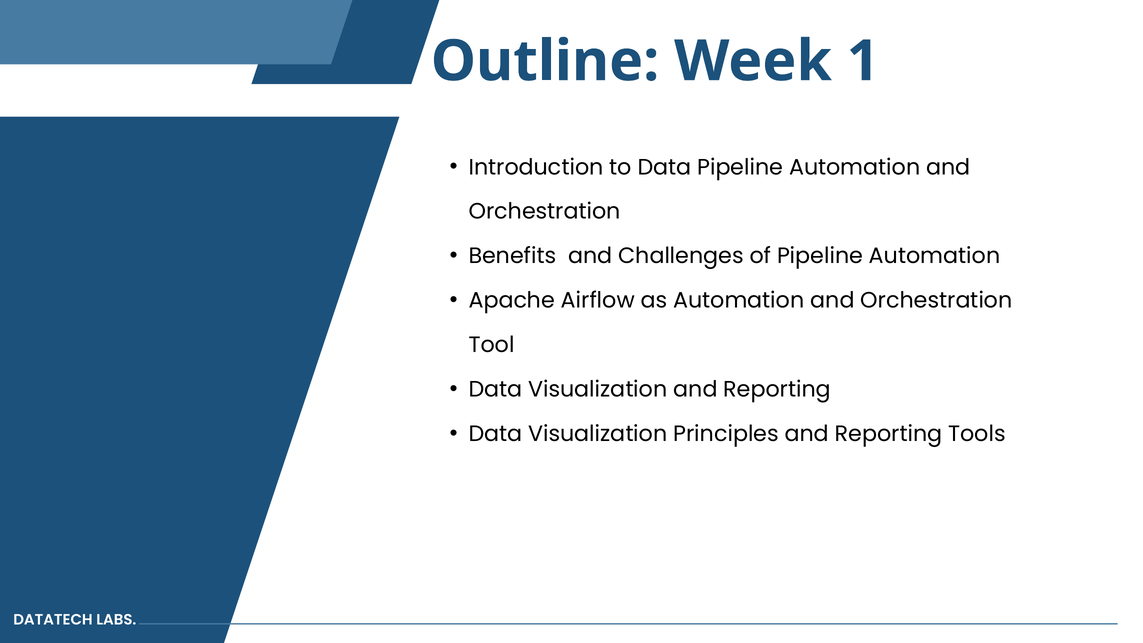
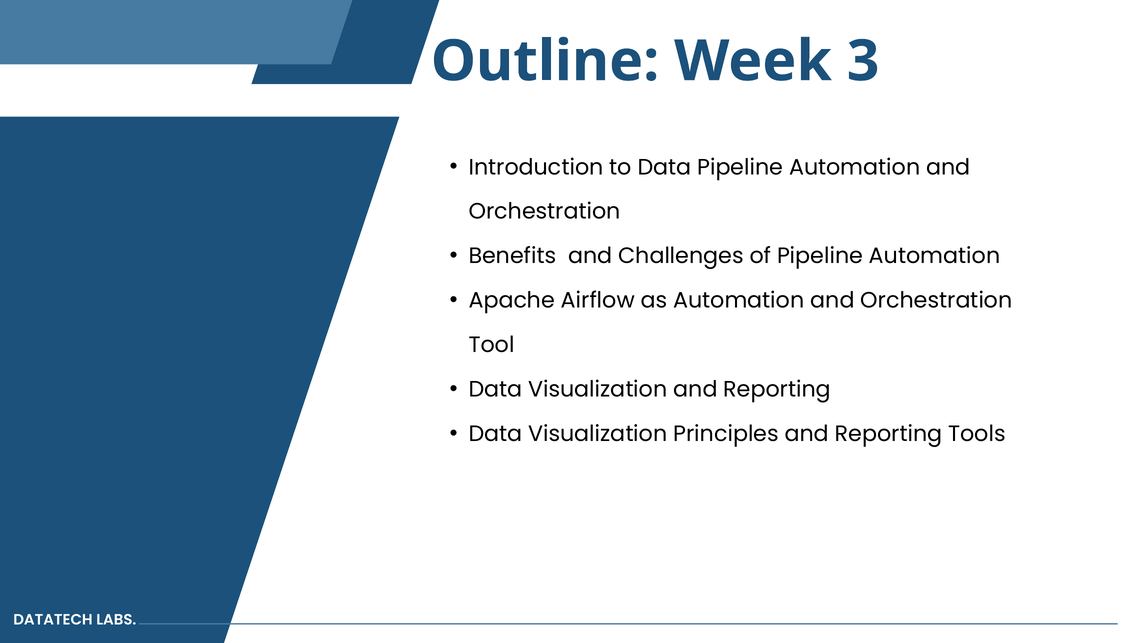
1: 1 -> 3 (863, 61)
